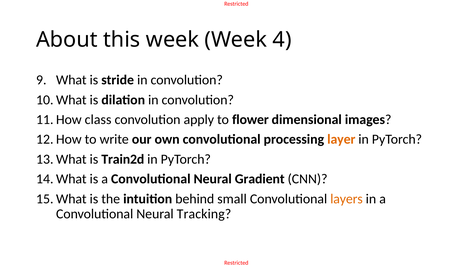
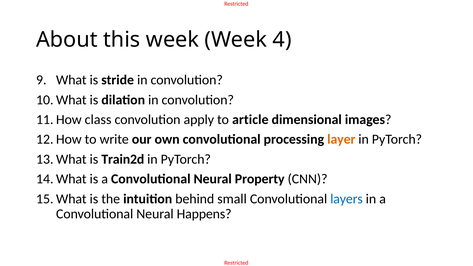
flower: flower -> article (250, 120)
Gradient: Gradient -> Property (260, 179)
layers colour: orange -> blue (347, 199)
Tracking: Tracking -> Happens (204, 214)
